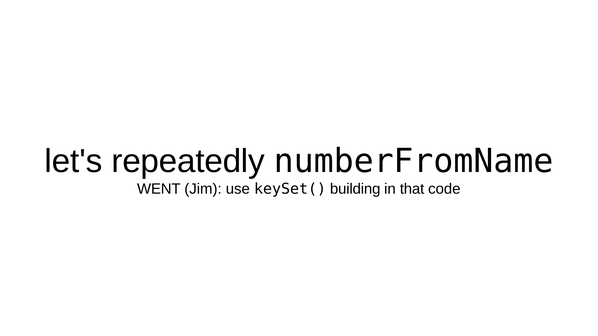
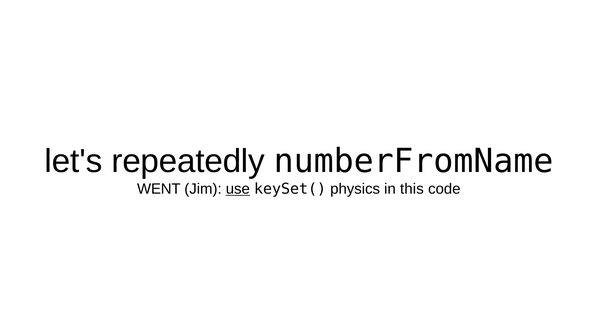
use underline: none -> present (238, 189)
building: building -> physics (355, 189)
that: that -> this (412, 189)
